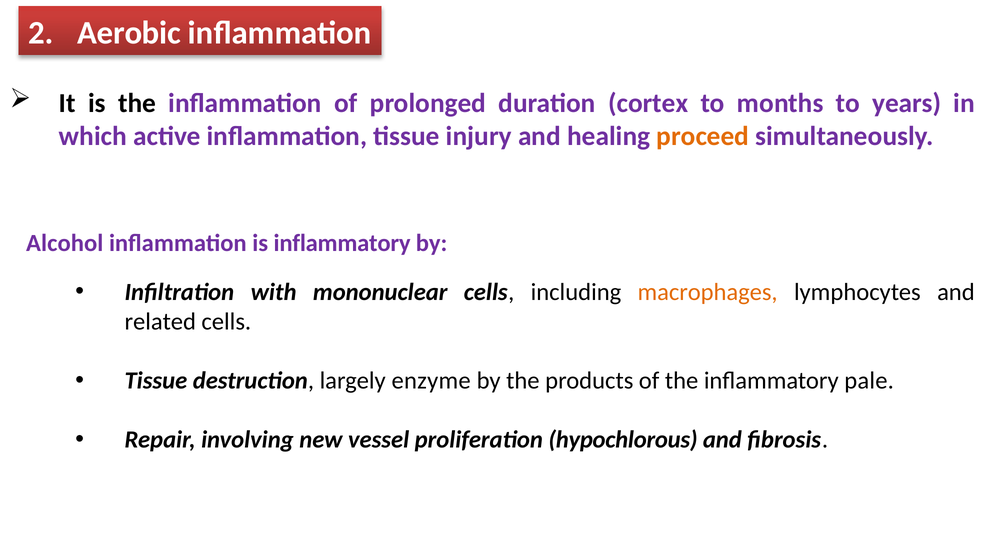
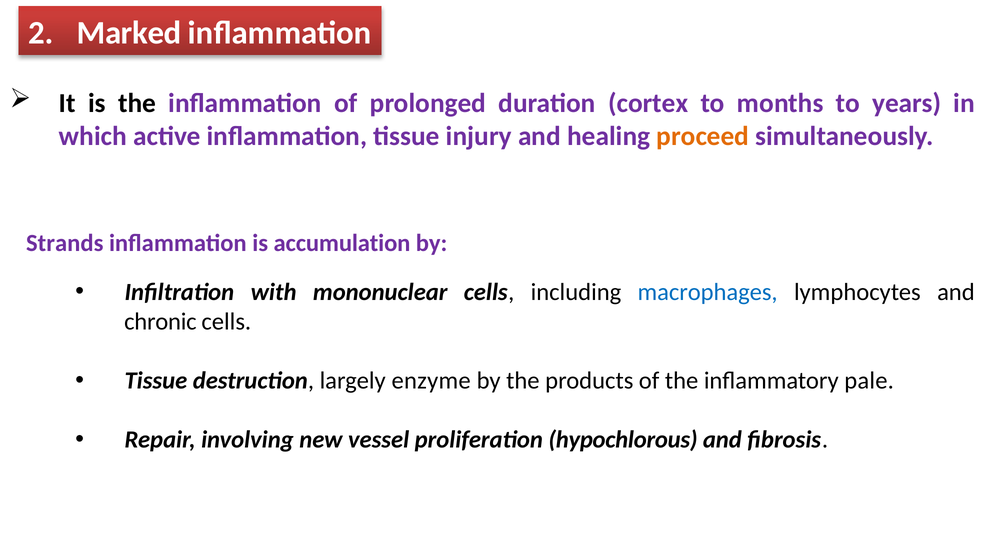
Aerobic: Aerobic -> Marked (129, 33)
Alcohol: Alcohol -> Strands (65, 243)
is inflammatory: inflammatory -> accumulation (342, 243)
macrophages colour: orange -> blue (708, 292)
related: related -> chronic (160, 322)
